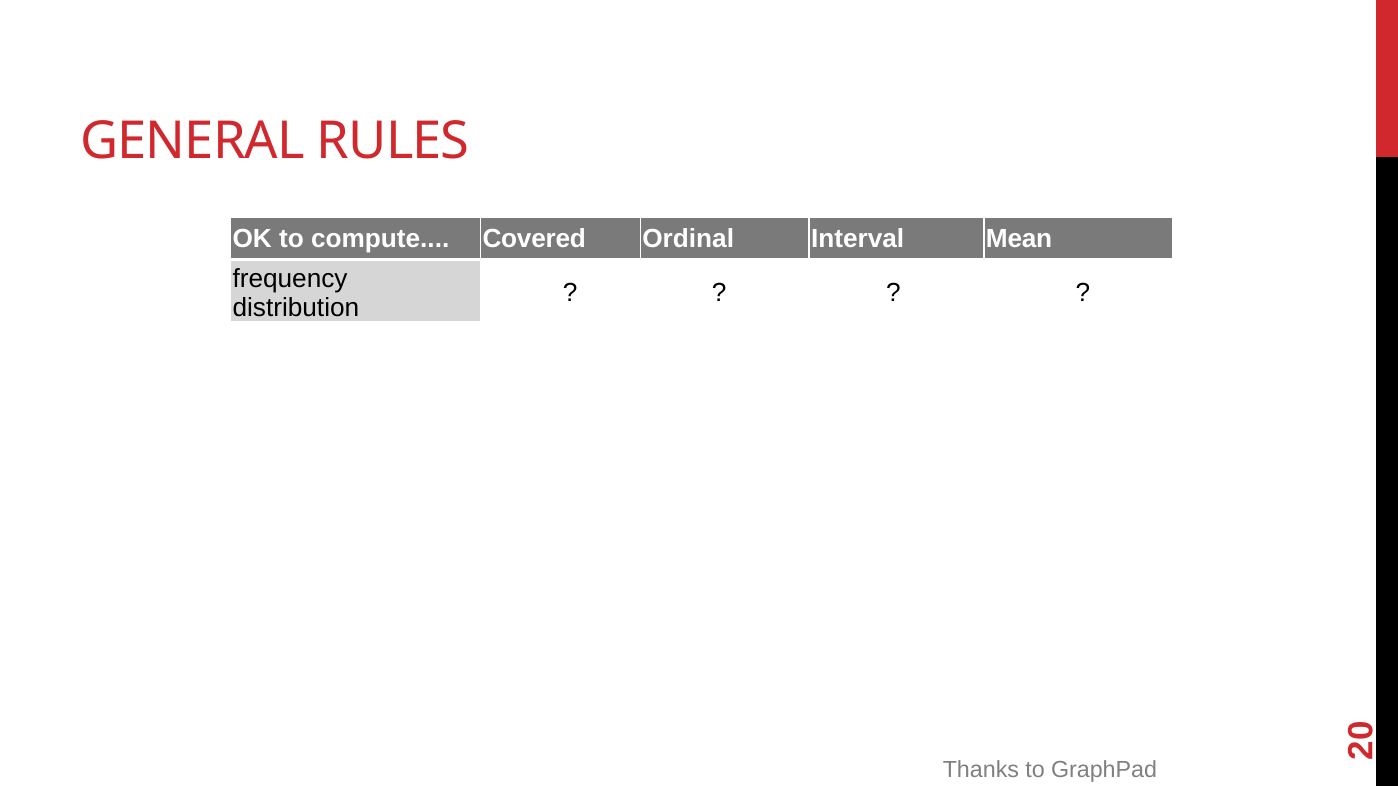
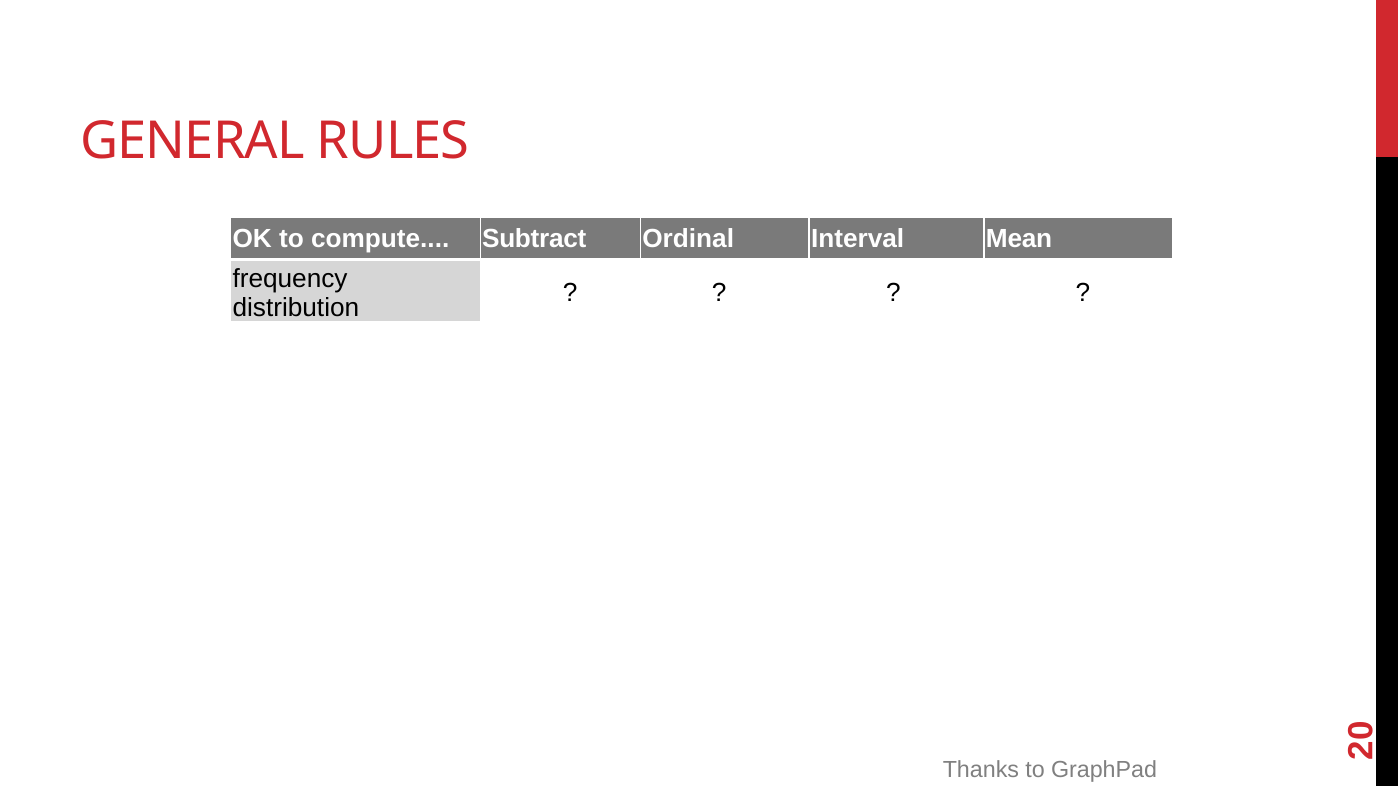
compute Covered: Covered -> Subtract (534, 239)
